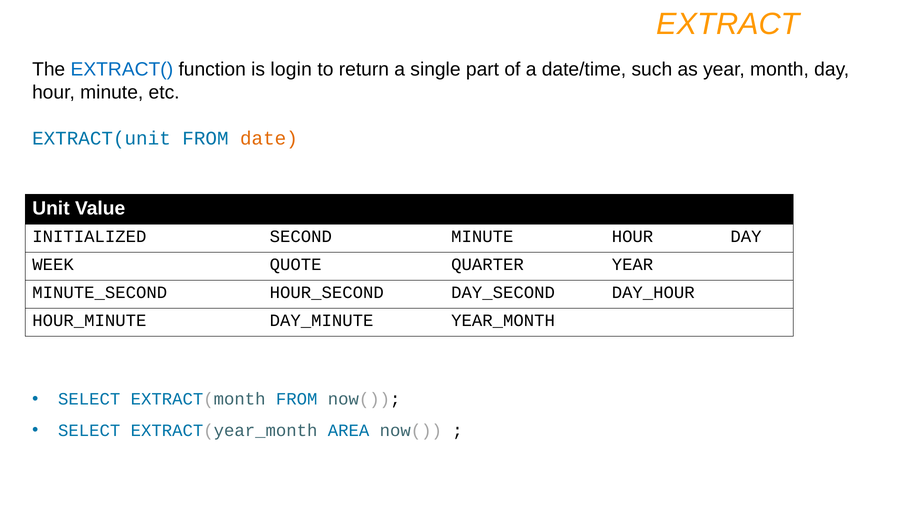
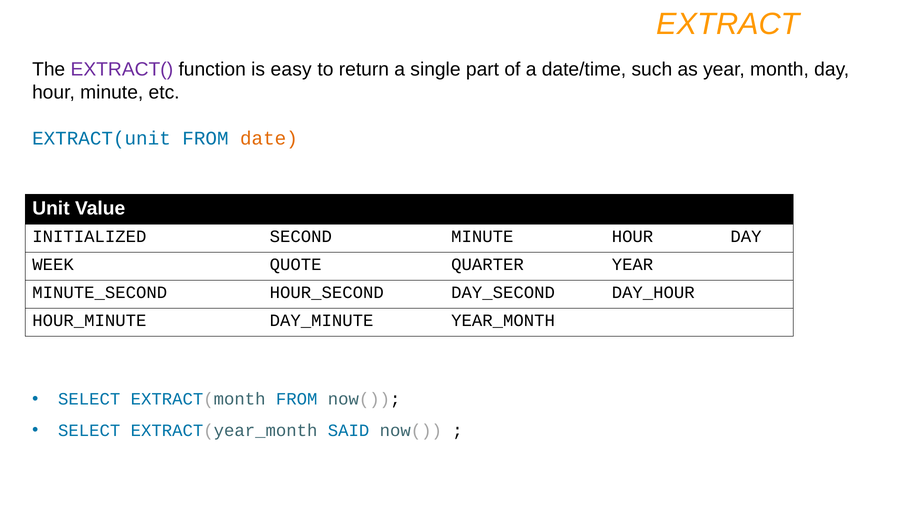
EXTRACT( colour: blue -> purple (122, 69)
login: login -> easy (291, 69)
AREA: AREA -> SAID (349, 430)
